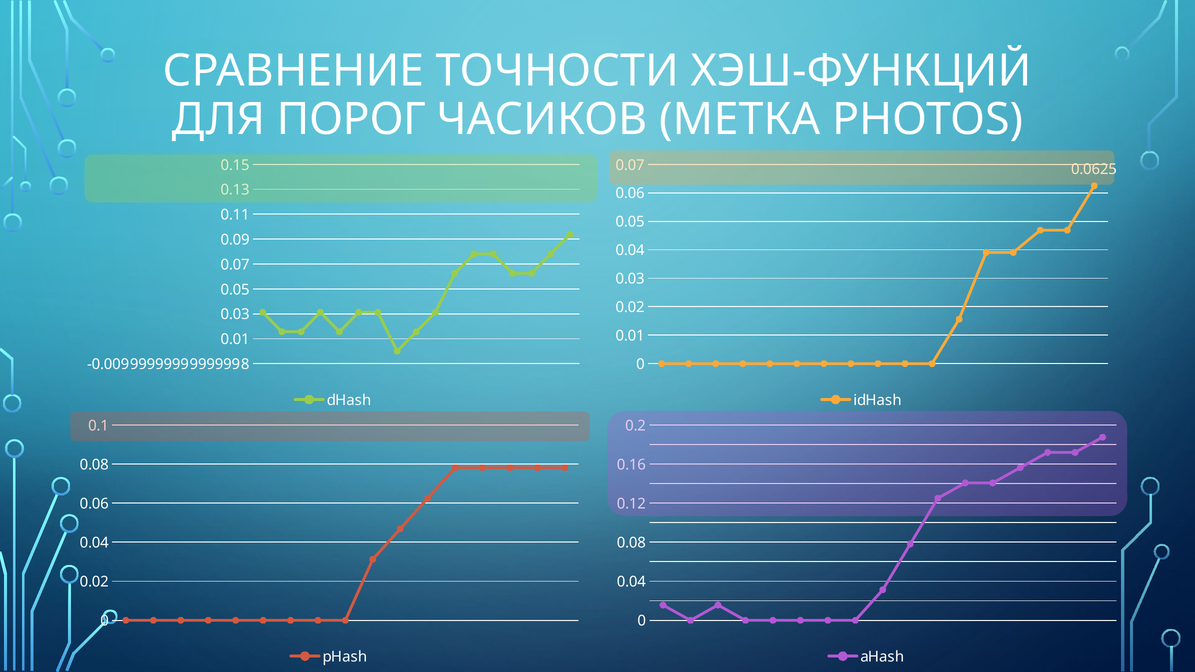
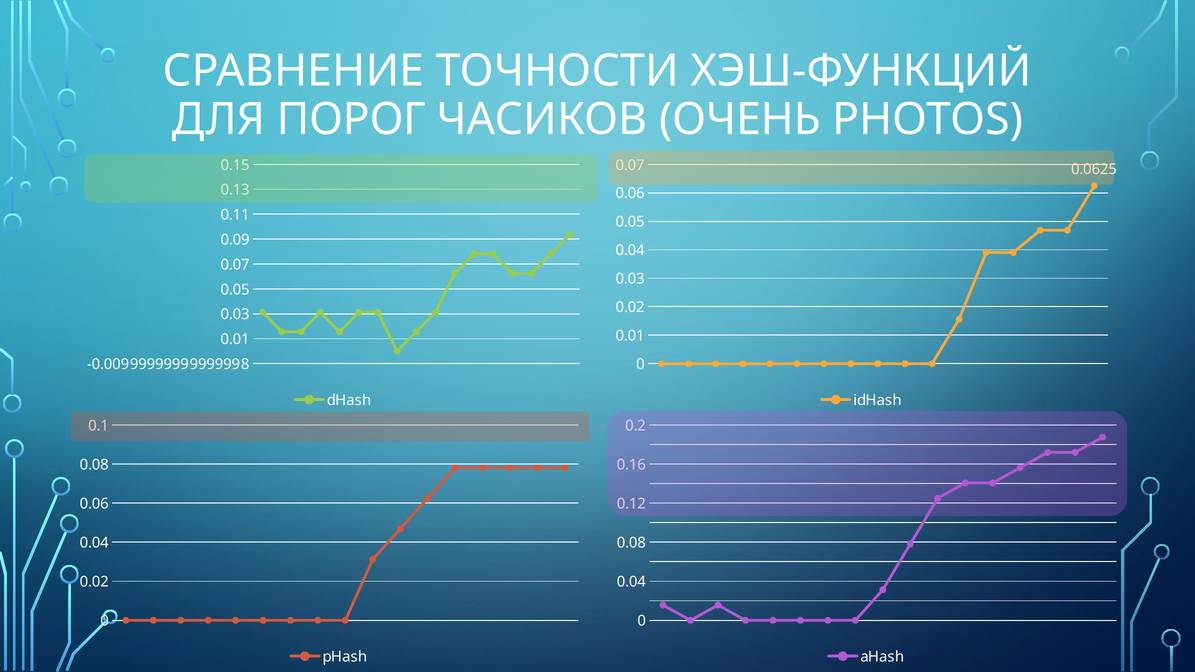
МЕТКА: МЕТКА -> ОЧЕНЬ (740, 119)
